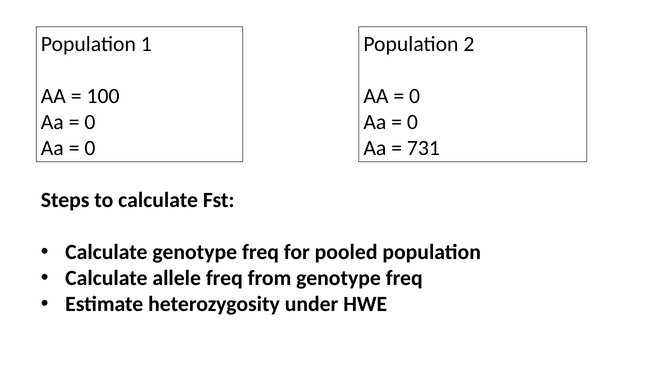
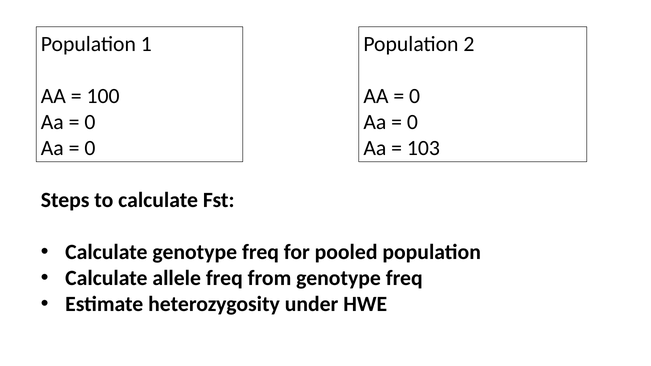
731: 731 -> 103 (423, 148)
